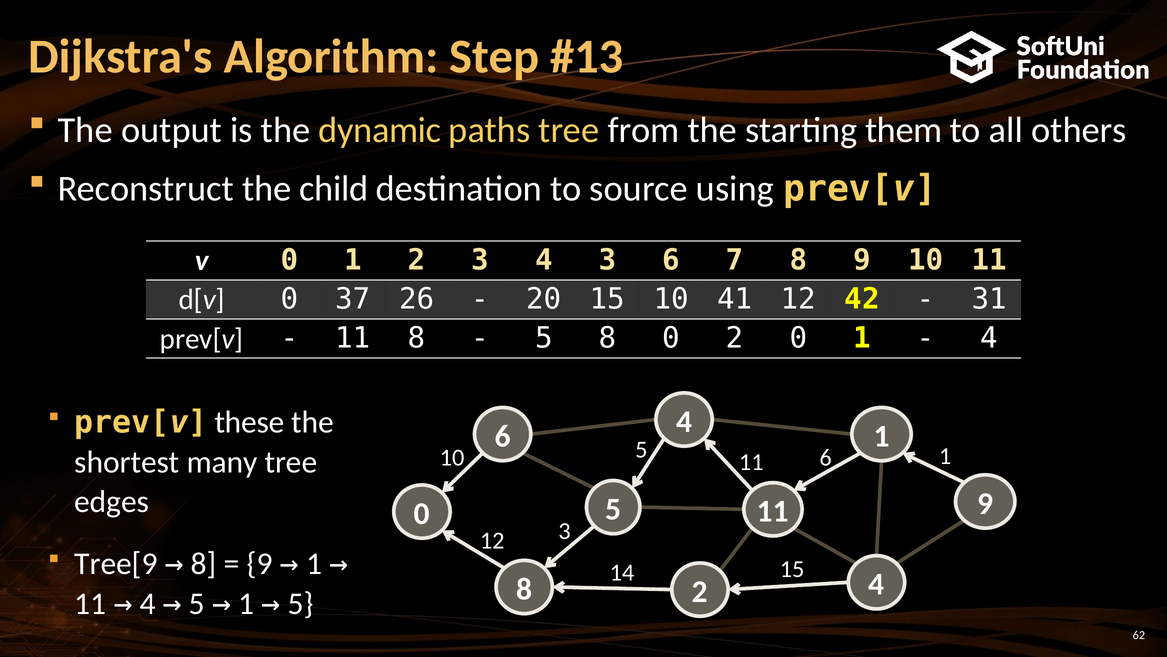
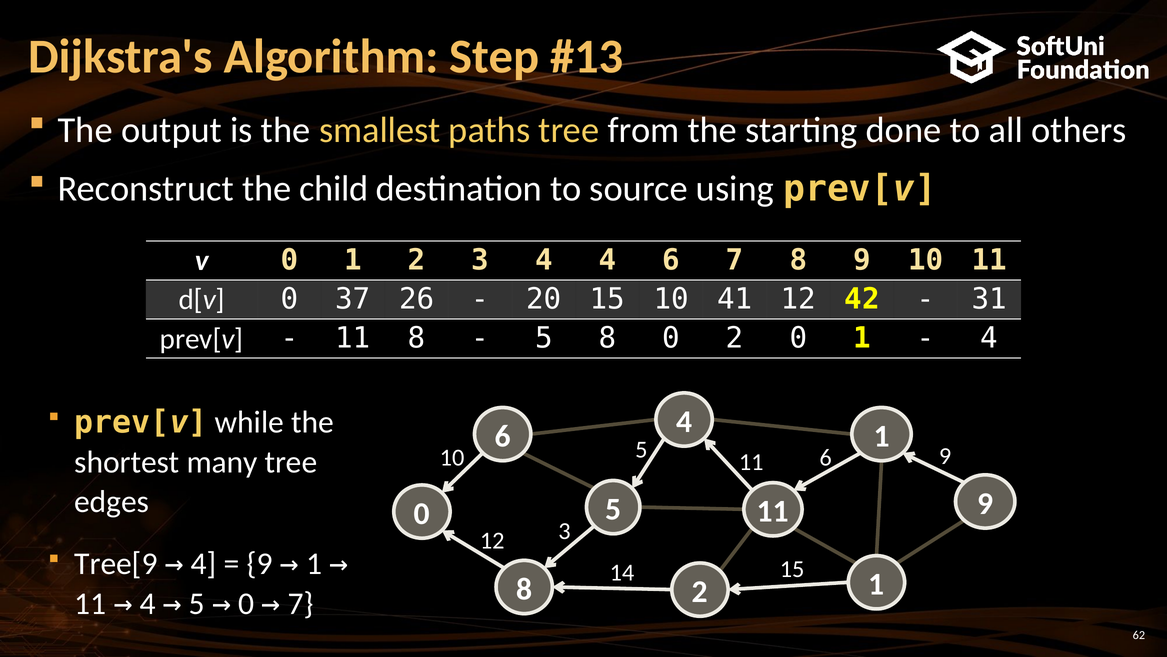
dynamic: dynamic -> smallest (380, 130)
them: them -> done (904, 130)
4 3: 3 -> 4 (608, 260)
these: these -> while (249, 422)
11 1: 1 -> 9 (945, 456)
8: 8 -> 4 (204, 564)
8 4: 4 -> 1 (876, 584)
1: 1 -> 0 (246, 603)
5: 5 -> 7 (301, 603)
